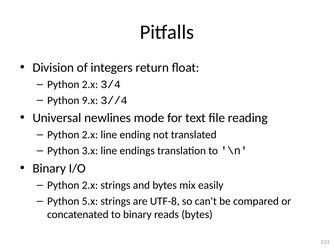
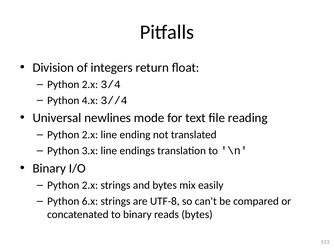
9.x: 9.x -> 4.x (90, 101)
5.x: 5.x -> 6.x (90, 202)
